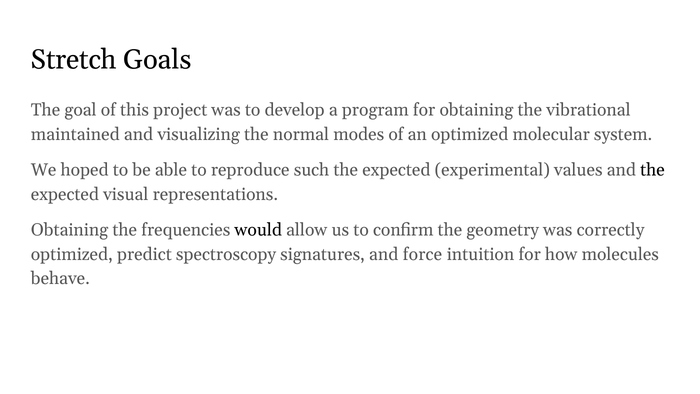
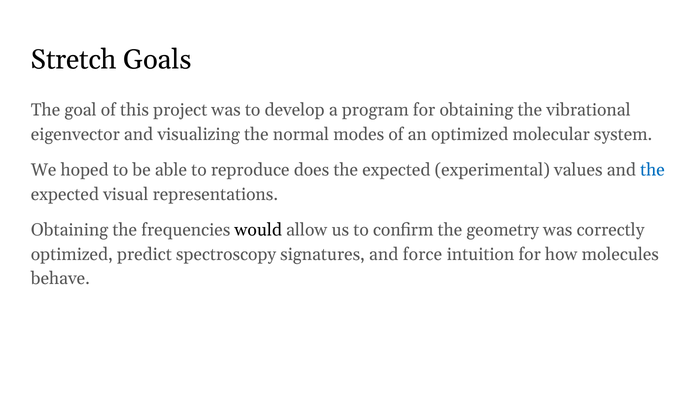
maintained: maintained -> eigenvector (75, 134)
such: such -> does (312, 170)
the colour: black -> blue (652, 170)
